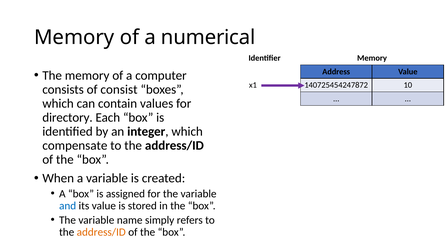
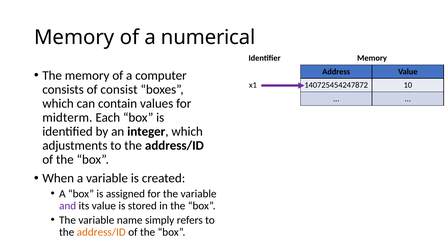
directory: directory -> midterm (67, 117)
compensate: compensate -> adjustments (75, 146)
and colour: blue -> purple (68, 206)
